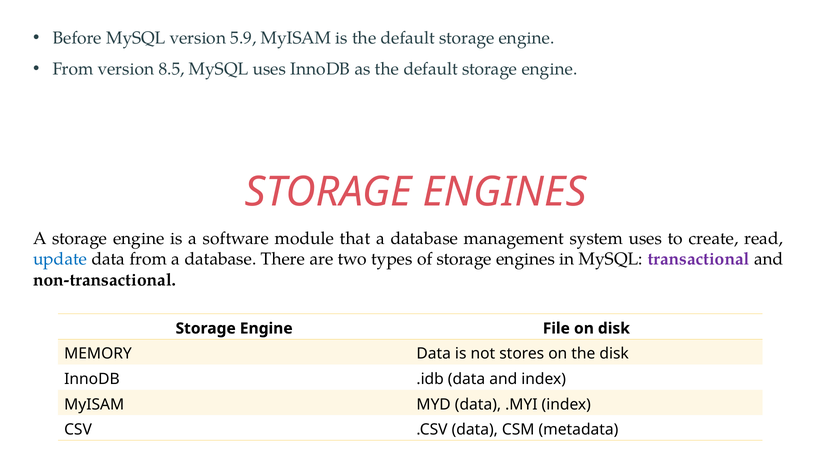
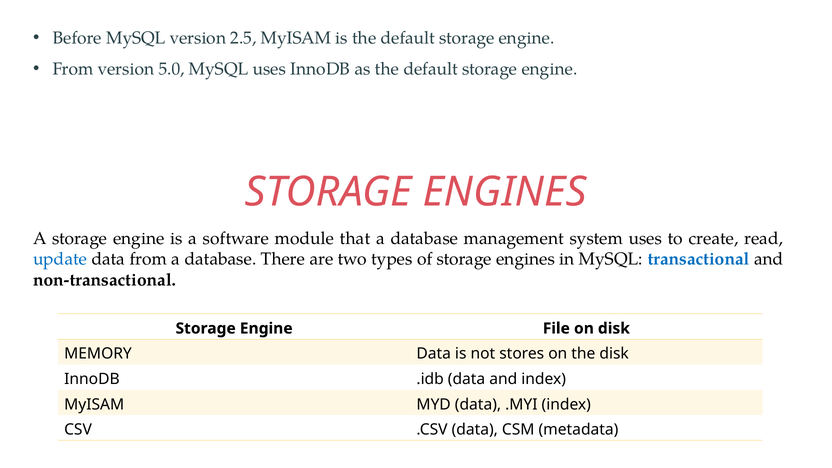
5.9: 5.9 -> 2.5 (243, 38)
8.5: 8.5 -> 5.0 (172, 69)
transactional colour: purple -> blue (699, 259)
